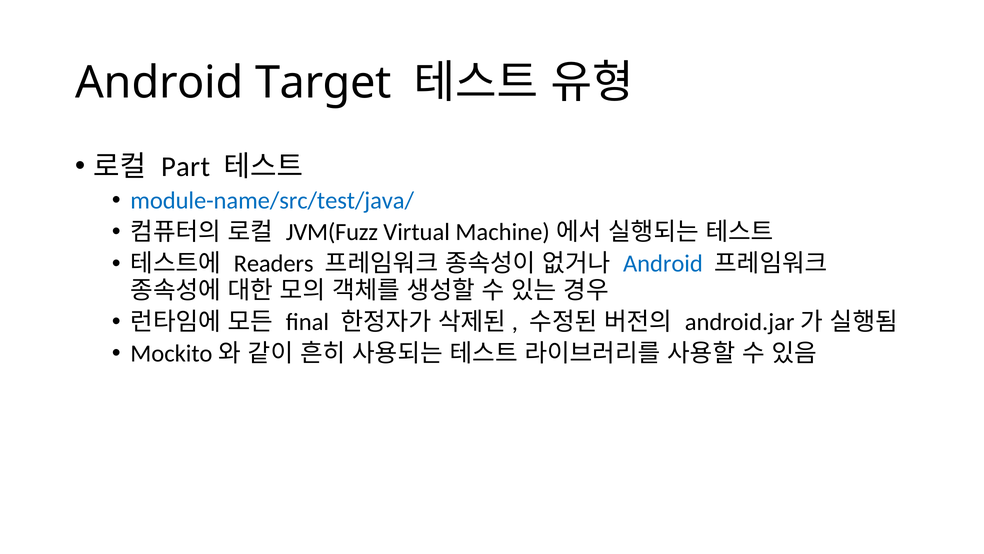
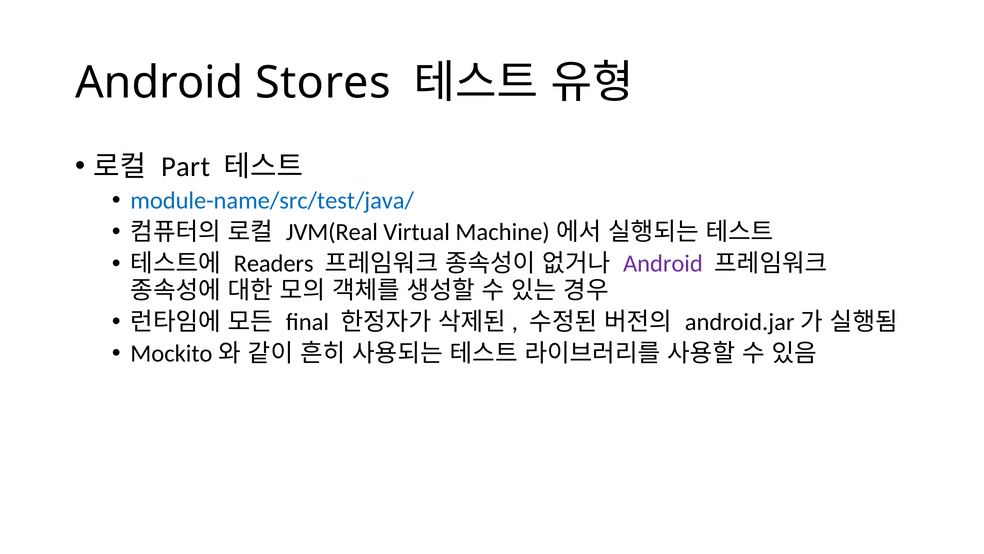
Target: Target -> Stores (323, 83)
JVM(Fuzz: JVM(Fuzz -> JVM(Real (332, 232)
Android colour: blue -> purple (663, 264)
